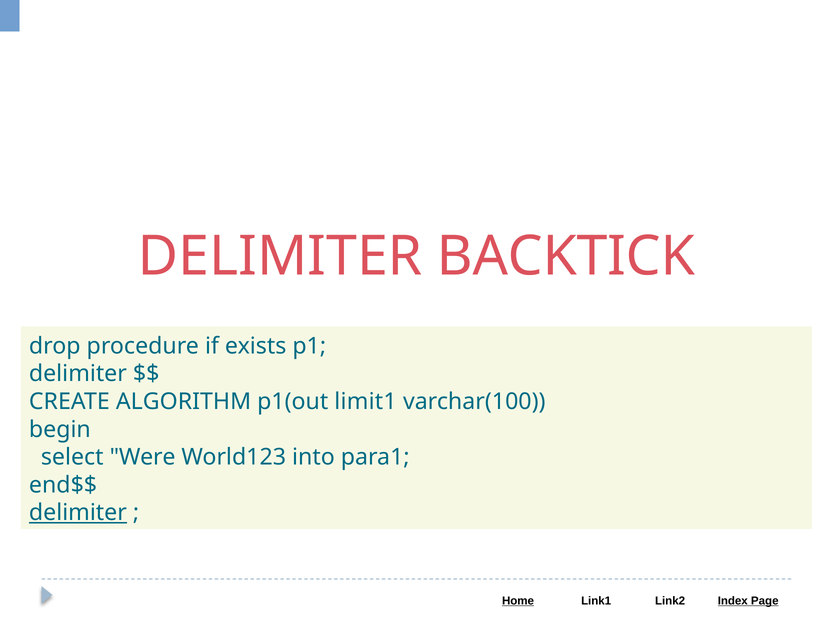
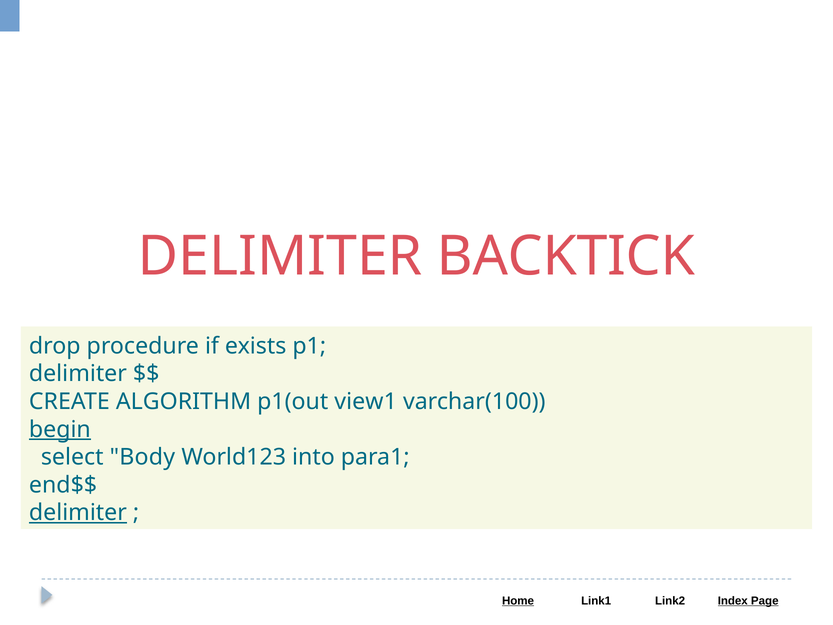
limit1: limit1 -> view1 (366, 401)
begin underline: none -> present (60, 429)
Were: Were -> Body (142, 457)
